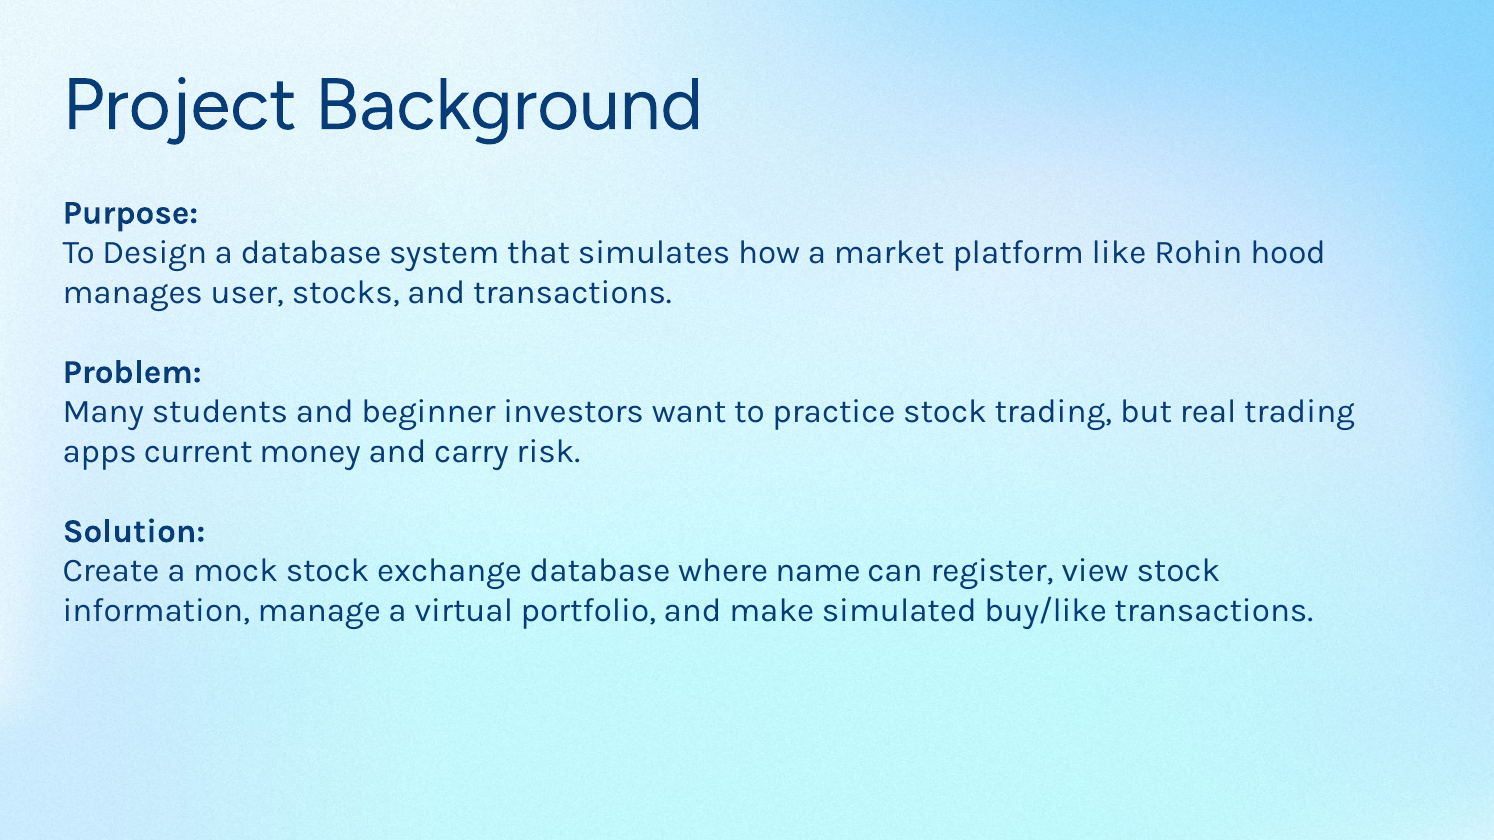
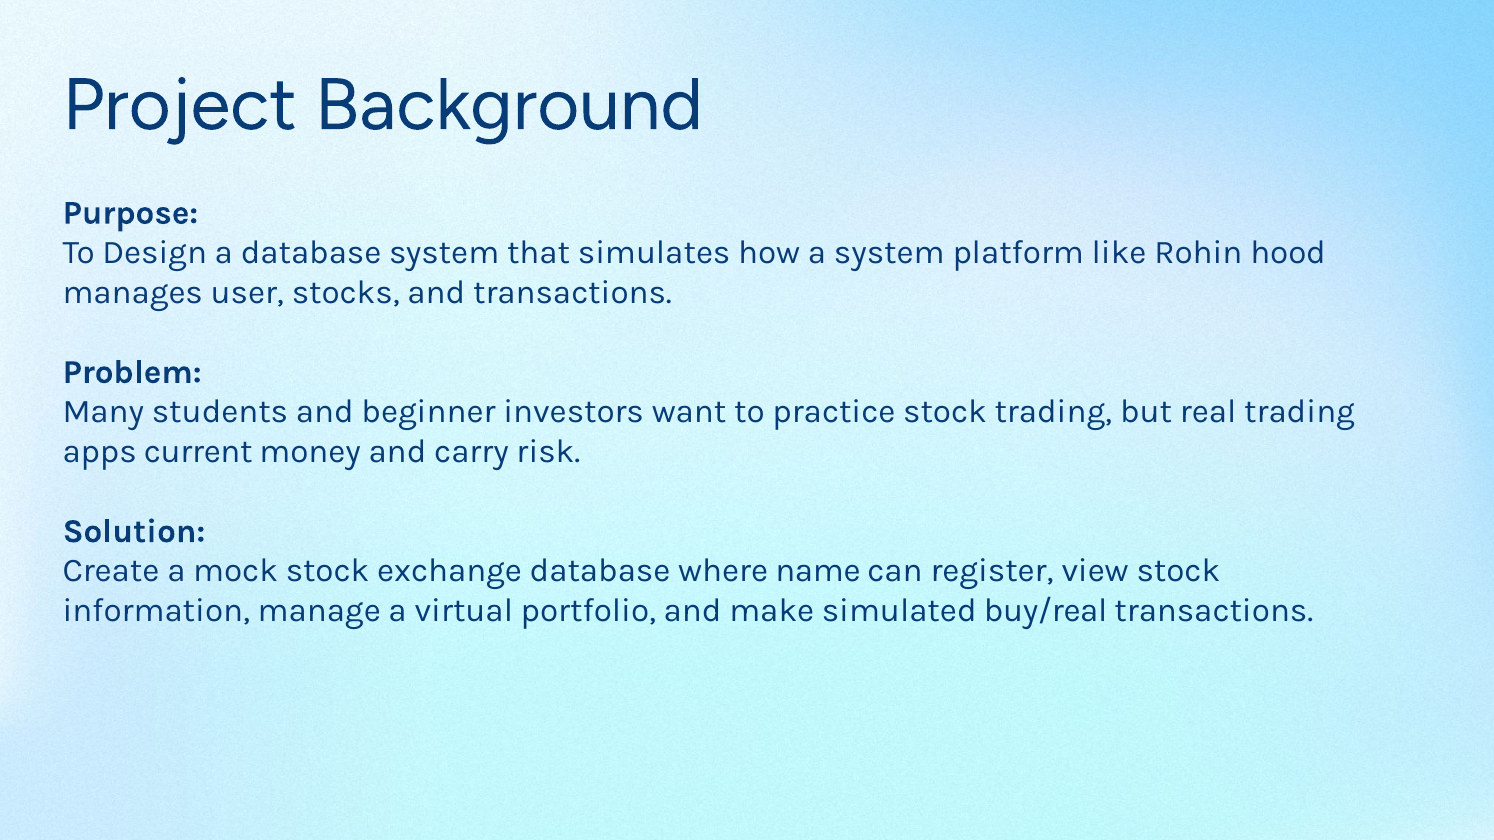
a market: market -> system (889, 253)
buy/like: buy/like -> buy/real (1046, 611)
